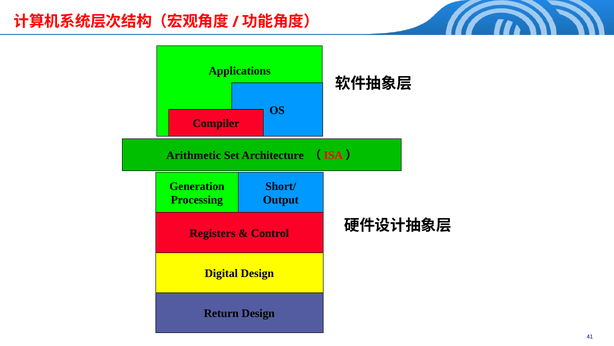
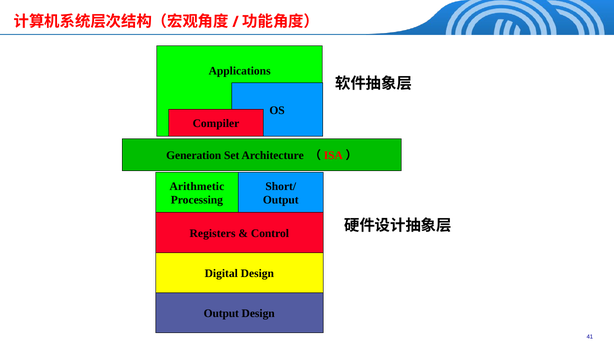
Arithmetic: Arithmetic -> Generation (194, 155)
Generation: Generation -> Arithmetic (197, 186)
Return: Return -> Output (221, 313)
